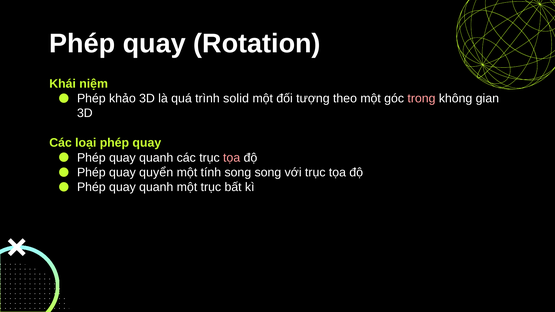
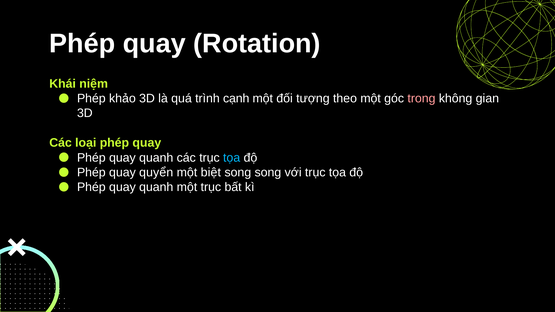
solid: solid -> cạnh (236, 99)
tọa colour: pink -> light blue (232, 158)
tính: tính -> biệt (211, 173)
